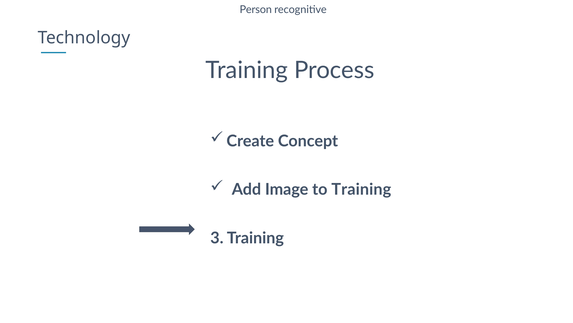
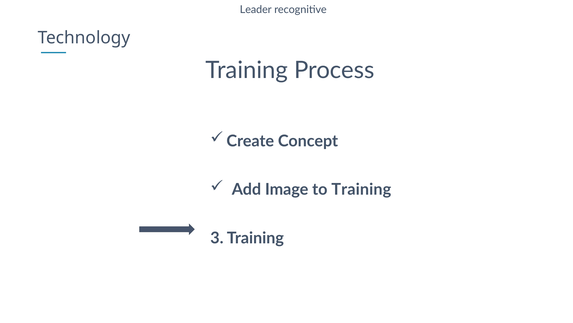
Person: Person -> Leader (256, 10)
